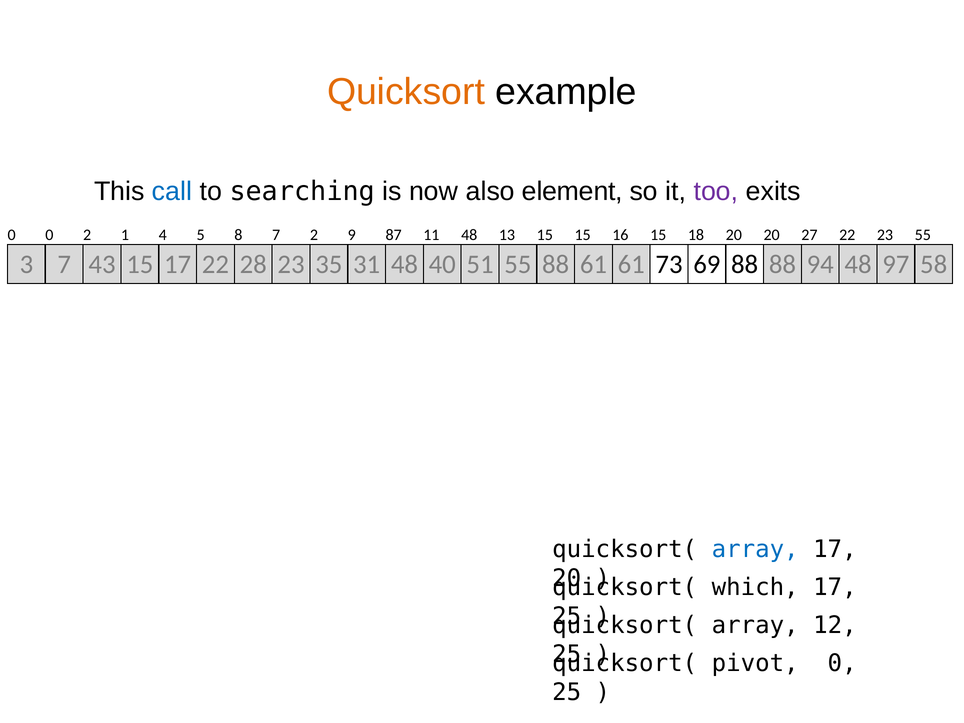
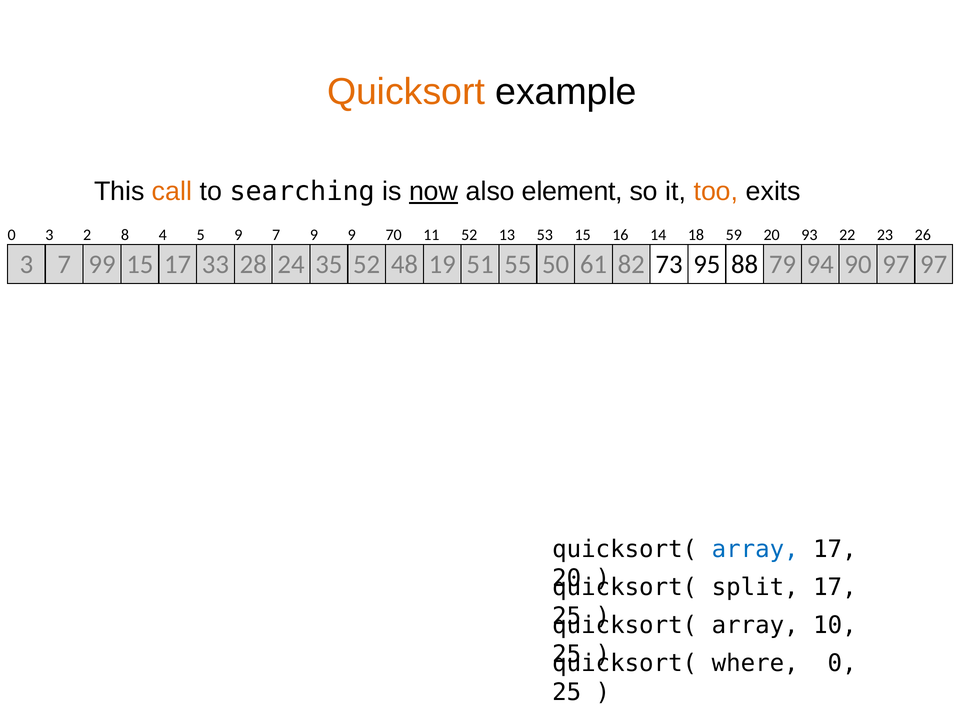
call colour: blue -> orange (172, 191)
now underline: none -> present (434, 191)
too colour: purple -> orange (716, 191)
0 0: 0 -> 3 (49, 235)
1: 1 -> 8 (125, 235)
5 8: 8 -> 9 (238, 235)
7 2: 2 -> 9 (314, 235)
87: 87 -> 70 (394, 235)
11 48: 48 -> 52 (469, 235)
13 15: 15 -> 53 (545, 235)
16 15: 15 -> 14 (658, 235)
18 20: 20 -> 59 (734, 235)
27: 27 -> 93 (809, 235)
23 55: 55 -> 26 (923, 235)
43: 43 -> 99 (102, 264)
17 22: 22 -> 33 (215, 264)
28 23: 23 -> 24 (291, 264)
35 31: 31 -> 52 (367, 264)
40: 40 -> 19 (442, 264)
55 88: 88 -> 50 (556, 264)
61 61: 61 -> 82 (631, 264)
69: 69 -> 95 (707, 264)
88 88: 88 -> 79 (782, 264)
94 48: 48 -> 90 (858, 264)
97 58: 58 -> 97 (934, 264)
which: which -> split (755, 587)
12: 12 -> 10 (835, 625)
pivot: pivot -> where (755, 663)
